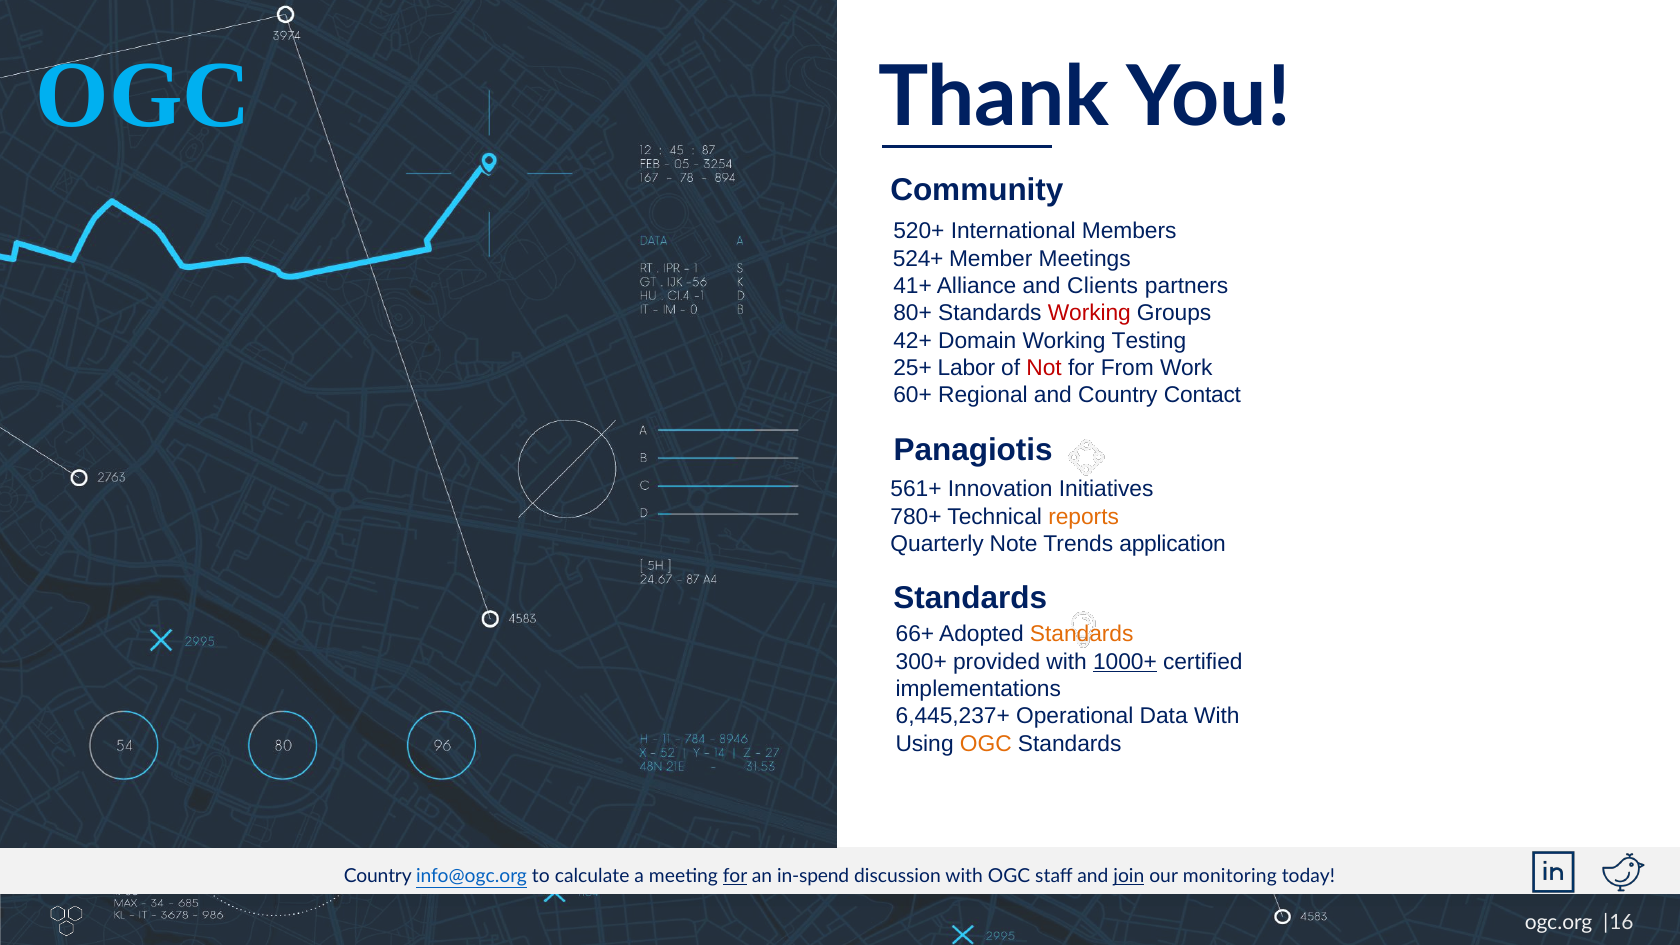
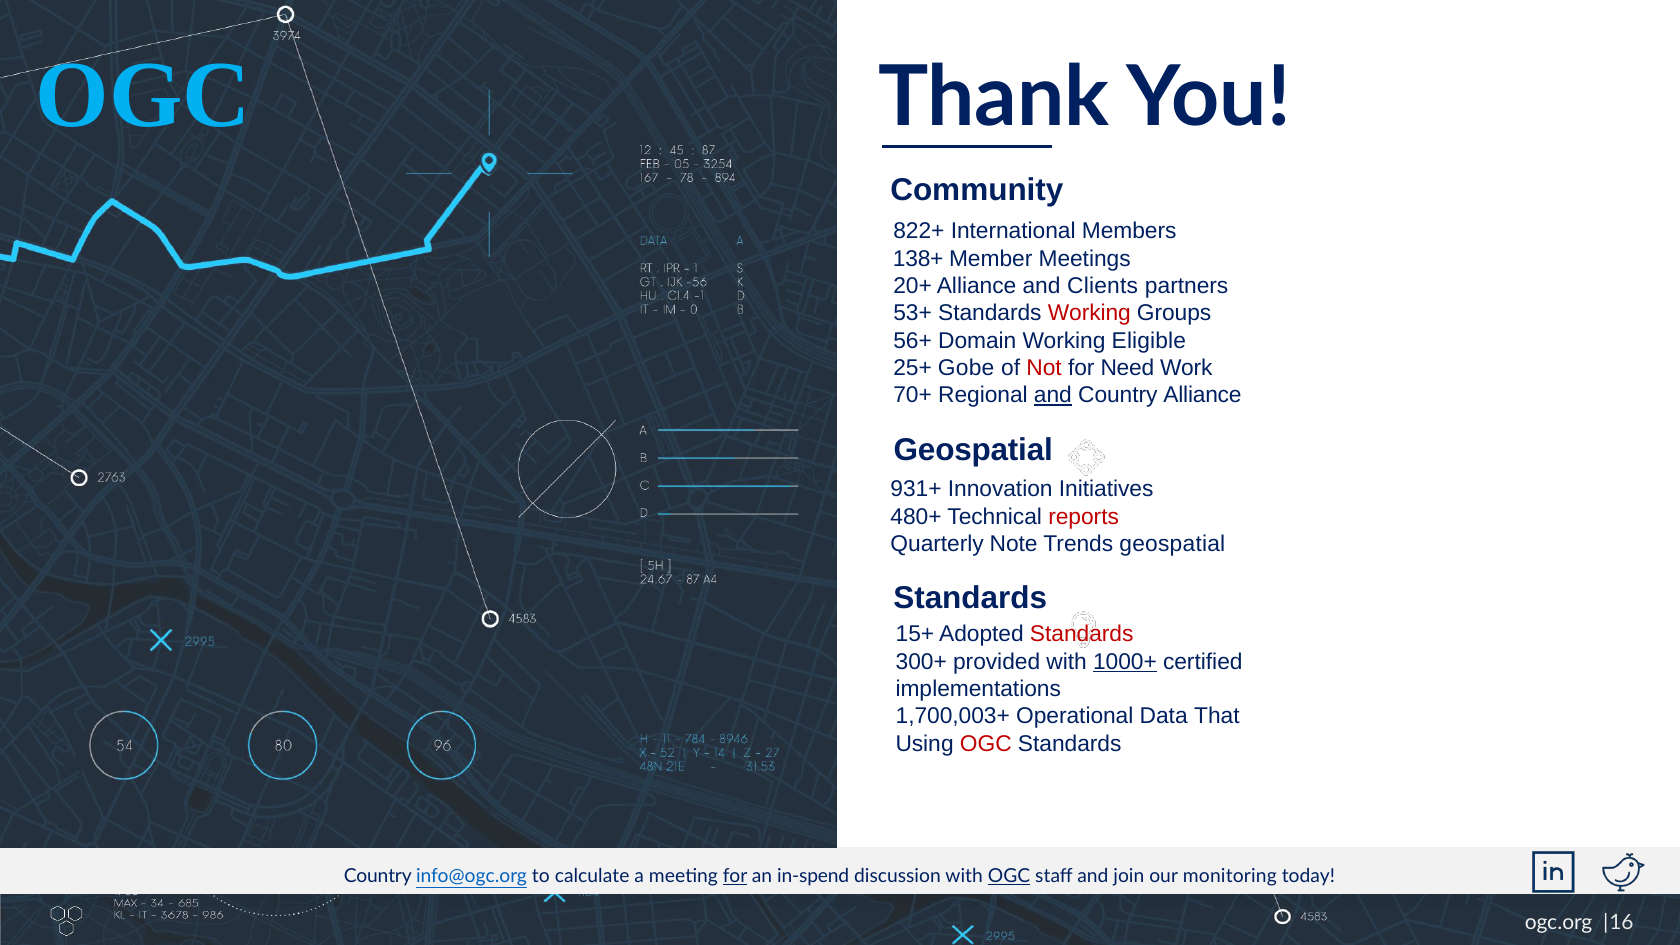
520+: 520+ -> 822+ (919, 231)
524+: 524+ -> 138+ (918, 259)
41+: 41+ -> 20+ (913, 286)
80+: 80+ -> 53+ (913, 313)
42+: 42+ -> 56+ (913, 341)
Testing: Testing -> Eligible (1149, 341)
Labor: Labor -> Gobe (966, 368)
From: From -> Need (1127, 368)
60+: 60+ -> 70+ (913, 395)
and underline: none -> present (1053, 395)
Country Contact: Contact -> Alliance (1202, 395)
Panagiotis: Panagiotis -> Geospatial (973, 450)
561+: 561+ -> 931+ (916, 489)
780+: 780+ -> 480+ (916, 517)
reports colour: orange -> red (1084, 517)
Trends application: application -> geospatial (1172, 544)
66+: 66+ -> 15+ (915, 634)
Standards colour: orange -> red (1082, 634)
6,445,237+: 6,445,237+ -> 1,700,003+ (953, 716)
Data With: With -> That (1217, 716)
OGC colour: orange -> red (986, 744)
OGC underline: none -> present (1009, 876)
join underline: present -> none (1129, 876)
